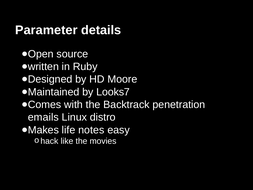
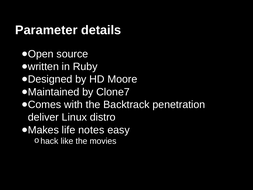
Looks7: Looks7 -> Clone7 (113, 92)
emails: emails -> deliver (43, 117)
